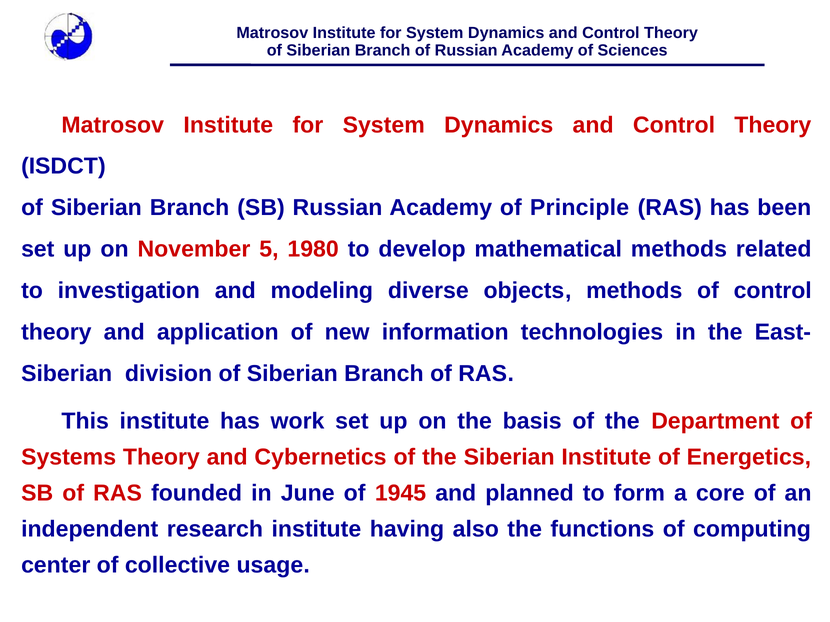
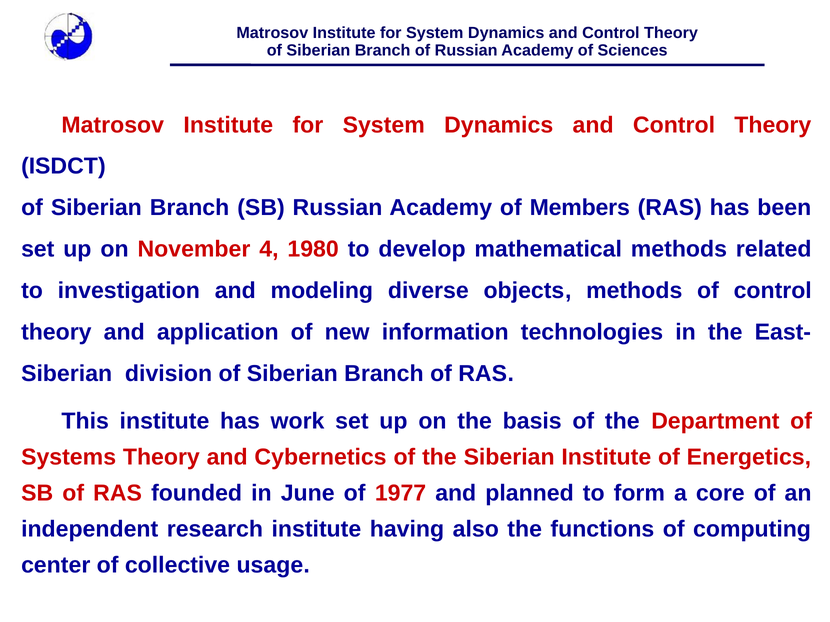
Principle: Principle -> Members (580, 208)
5: 5 -> 4 (269, 250)
1945: 1945 -> 1977 (401, 493)
